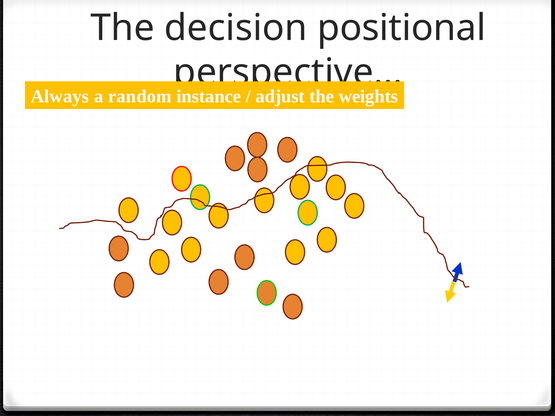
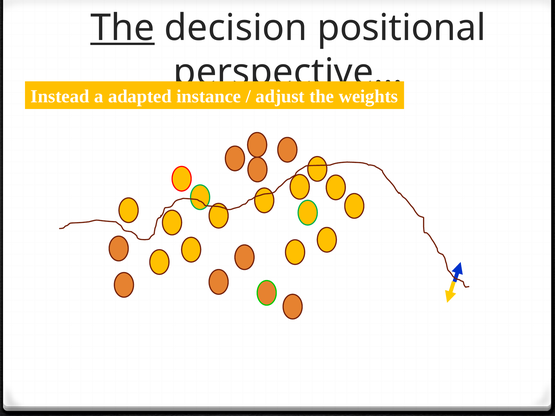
The underline: none -> present (122, 28)
Always: Always -> Instead (60, 97)
random: random -> adapted (140, 97)
